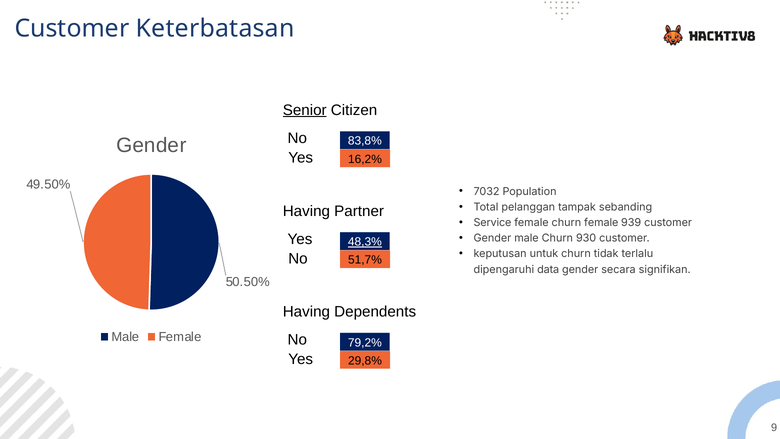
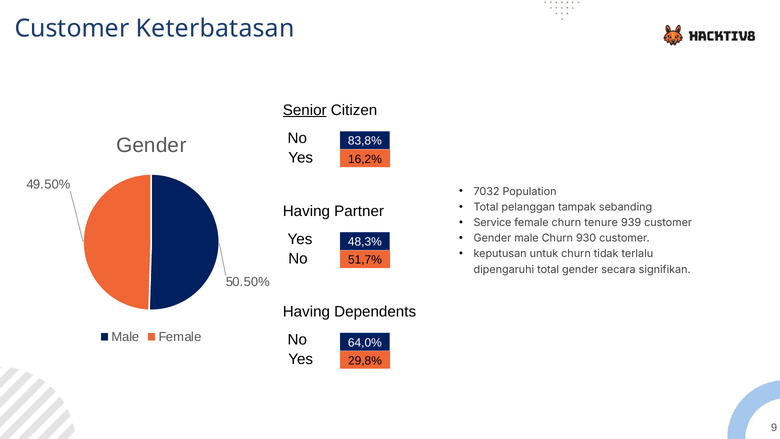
churn female: female -> tenure (601, 223)
48,3% underline: present -> none (365, 242)
dipengaruhi data: data -> total (548, 269)
79,2%: 79,2% -> 64,0% (365, 342)
